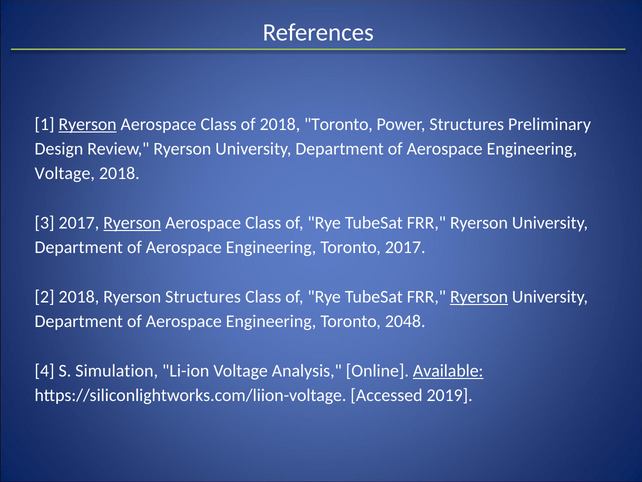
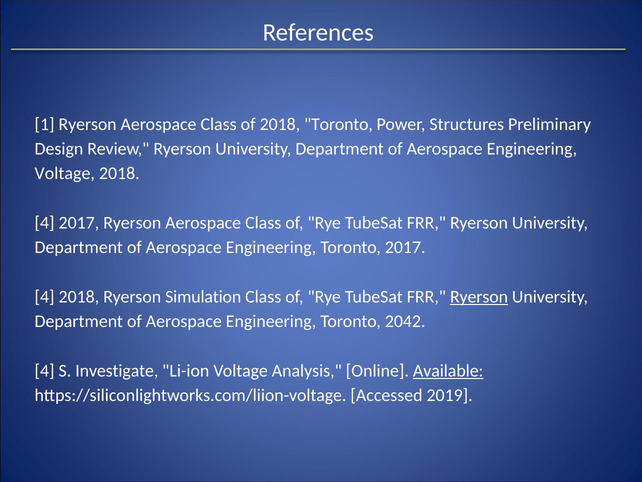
Ryerson underline: present -> none (88, 124)
3: 3 -> 4 (45, 223)
Ryerson underline: present -> none (132, 223)
2: 2 -> 4 (45, 297)
Ryerson Structures: Structures -> Simulation (203, 297)
2048: 2048 -> 2042 (405, 321)
Simulation: Simulation -> Investigate (117, 370)
